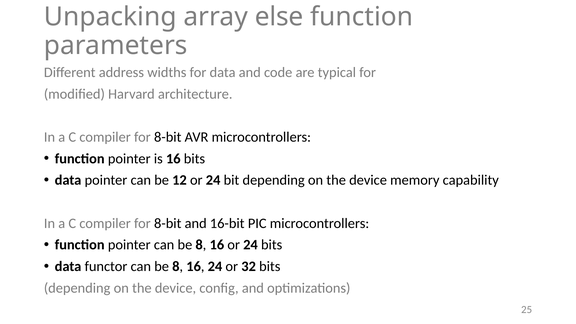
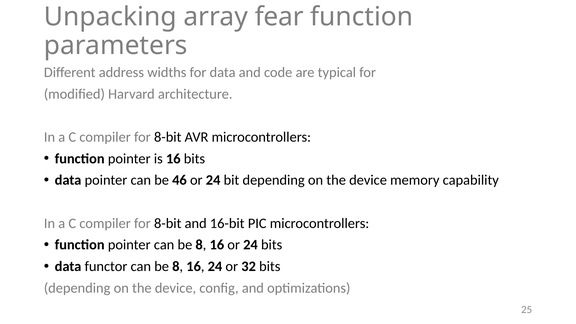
else: else -> fear (279, 17)
12: 12 -> 46 (179, 180)
